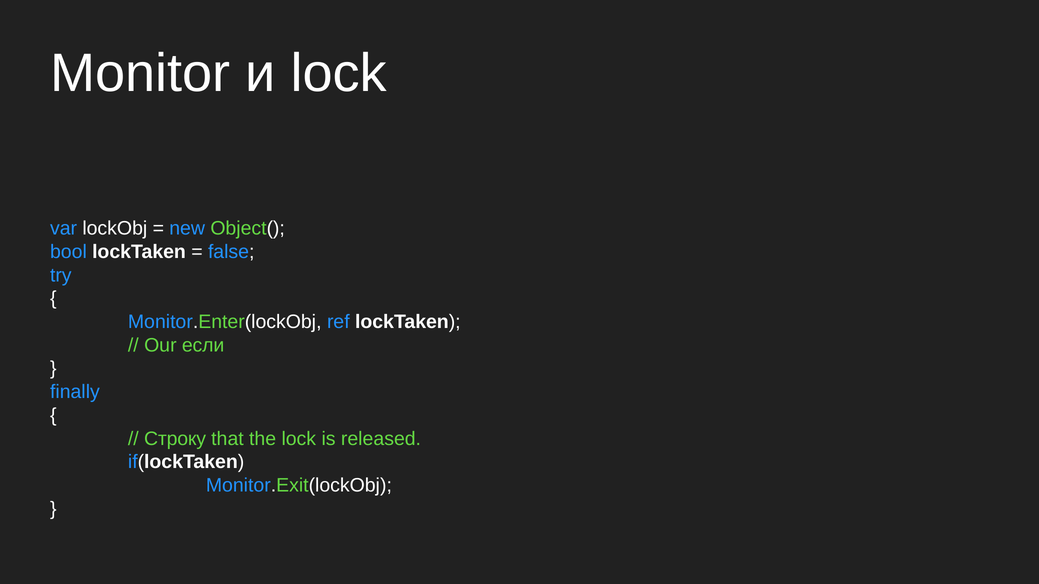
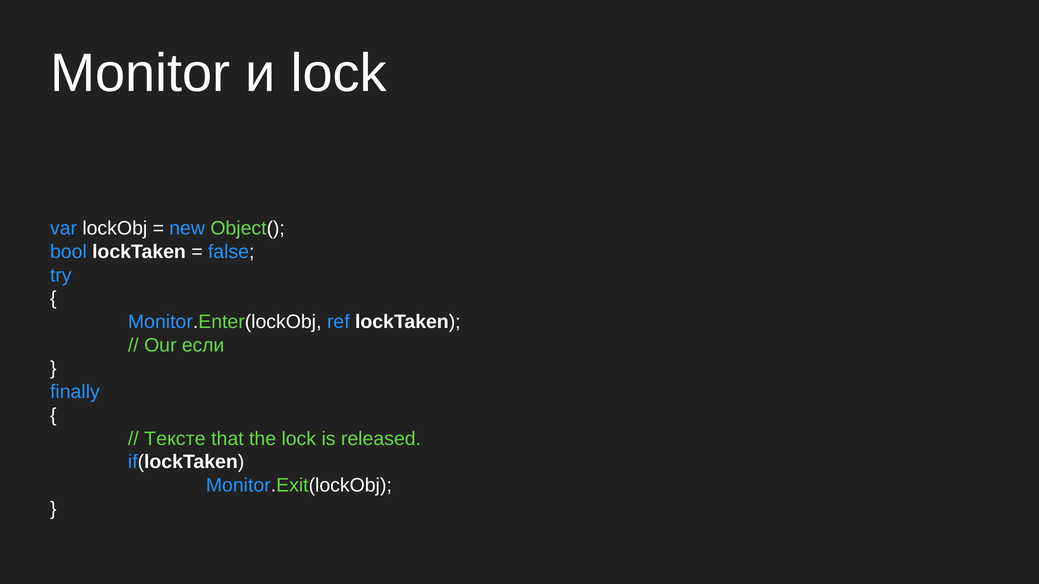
Строку: Строку -> Тексте (175, 439)
